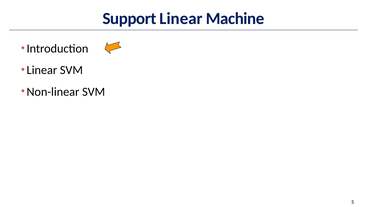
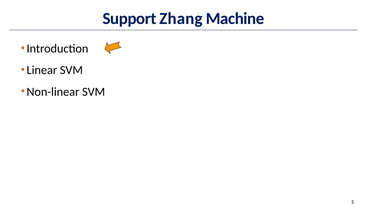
Support Linear: Linear -> Zhang (181, 18)
